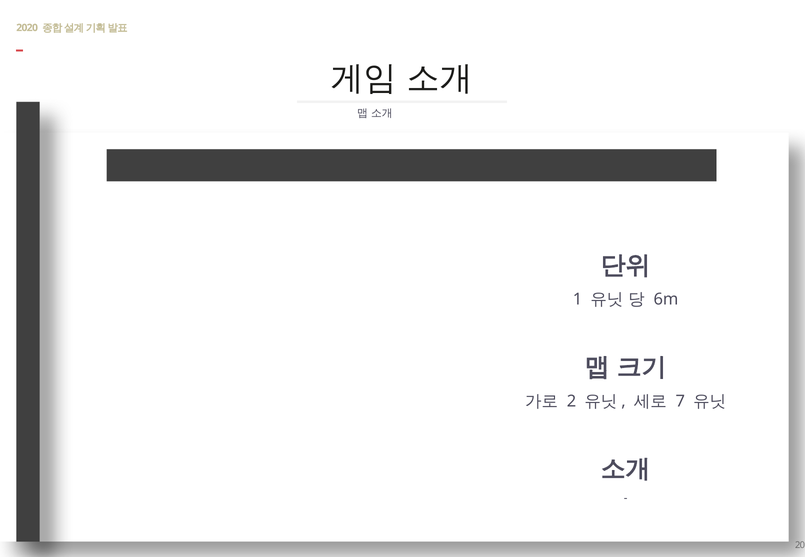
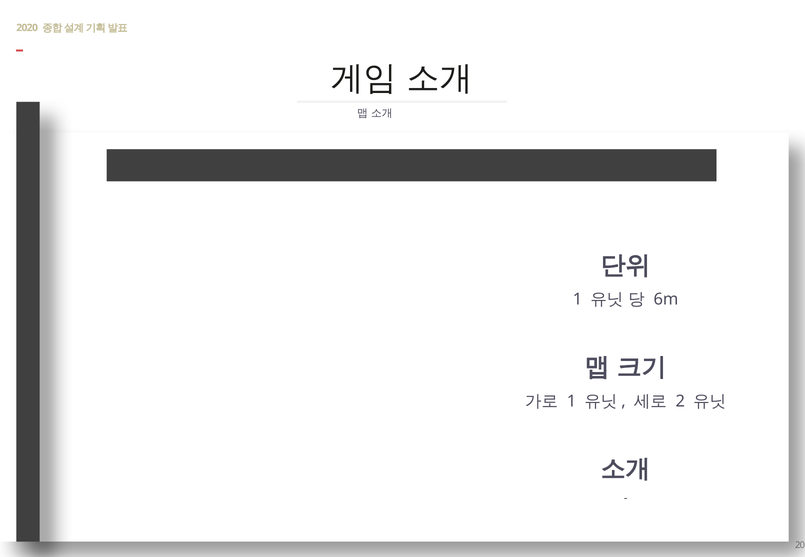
2: 2 -> 1 (572, 401)
7: 7 -> 2 (680, 401)
